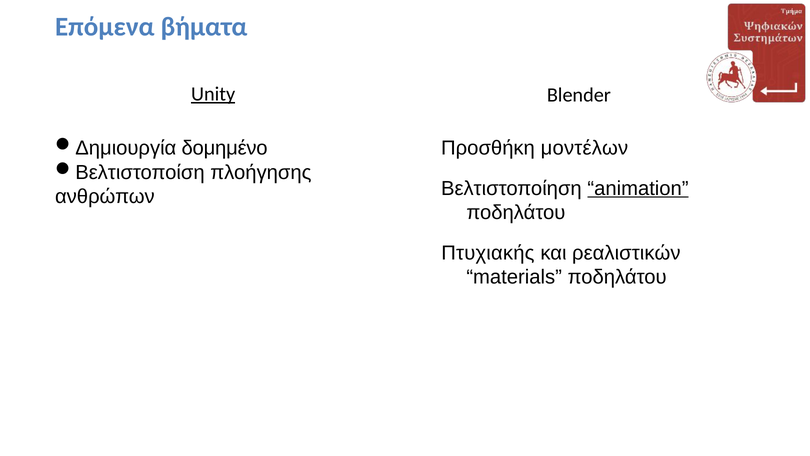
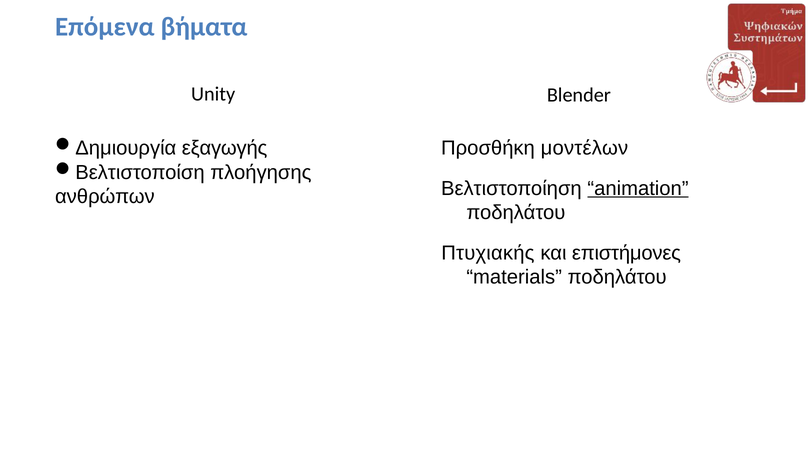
Unity underline: present -> none (213, 94)
δομημένο: δομημένο -> εξαγωγής (225, 148)
ρεαλιστικών: ρεαλιστικών -> επιστήμονες (626, 253)
